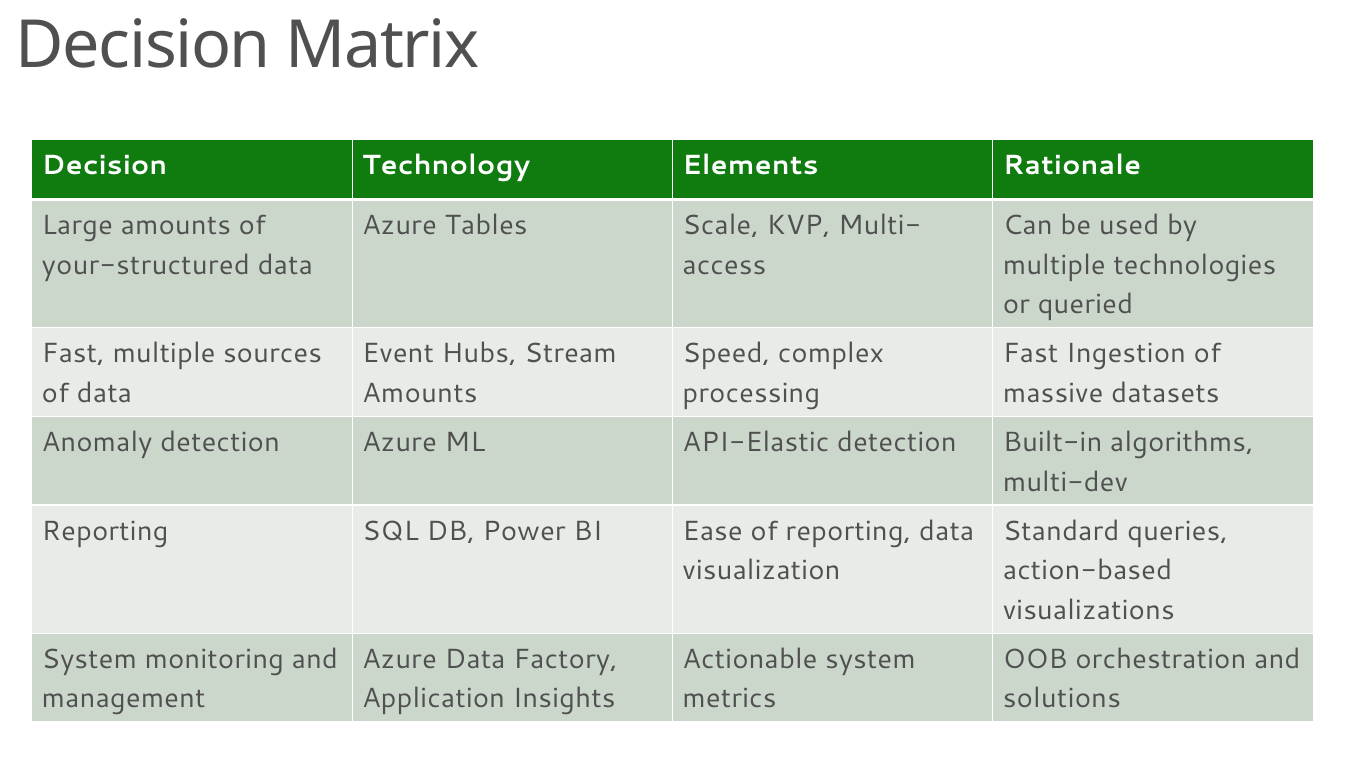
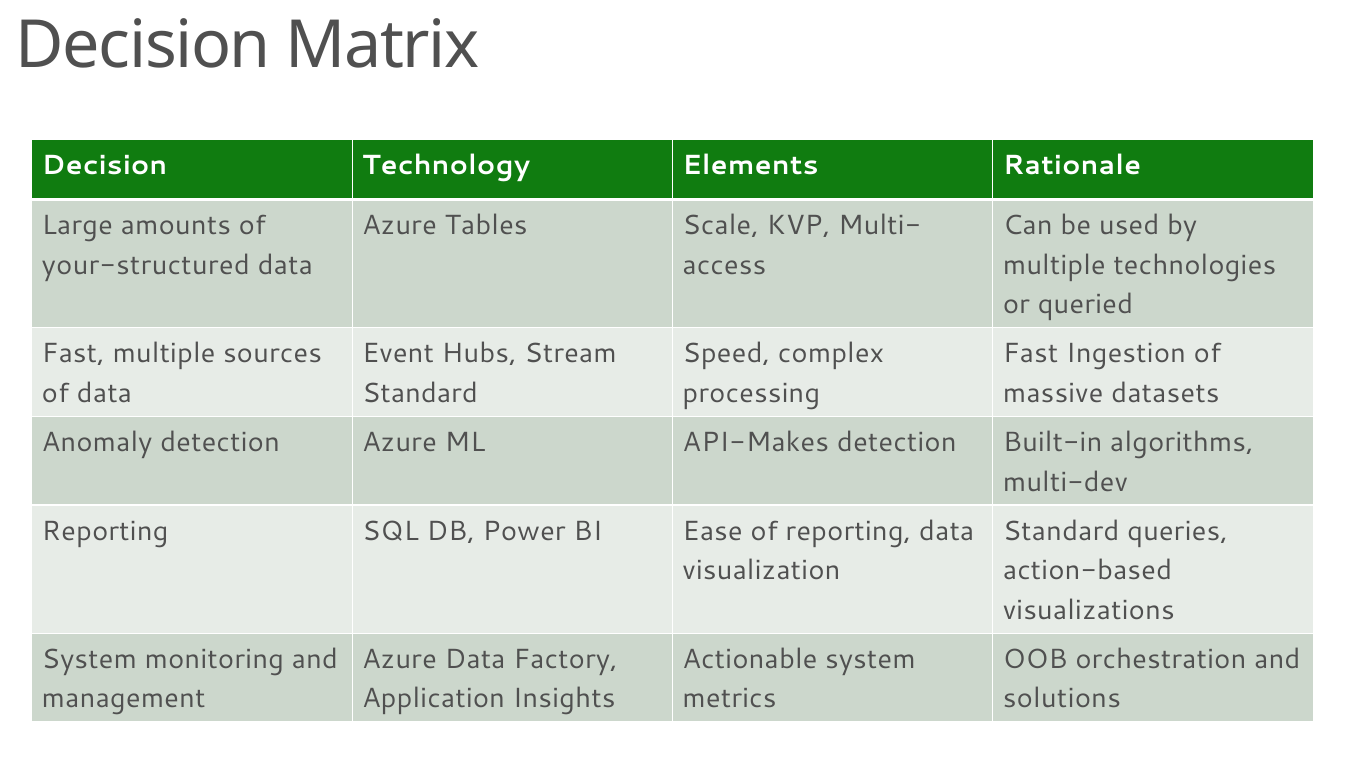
Amounts: Amounts -> Standard (420, 393)
API-Elastic: API-Elastic -> API-Makes (756, 443)
